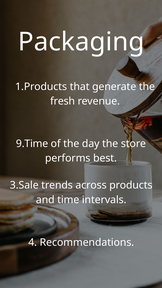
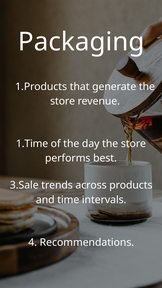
fresh: fresh -> store (63, 101)
9.Time: 9.Time -> 1.Time (32, 144)
